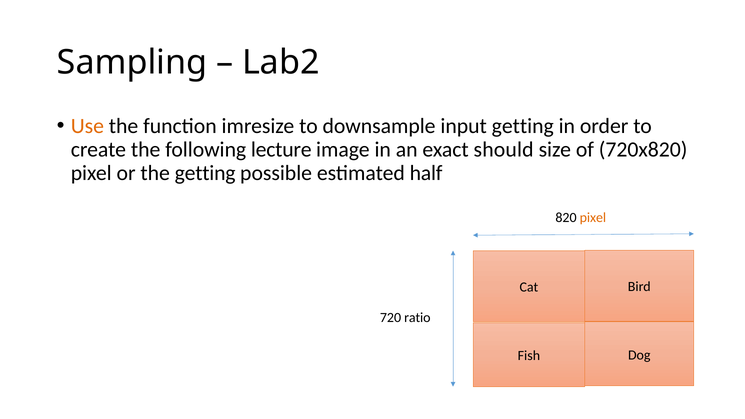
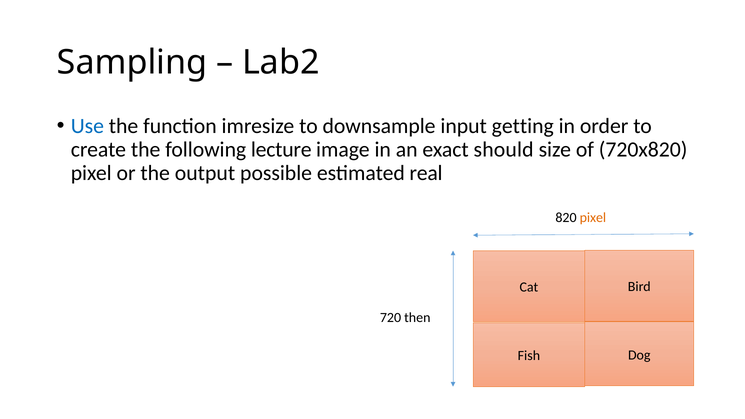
Use colour: orange -> blue (87, 126)
the getting: getting -> output (205, 173)
half: half -> real (426, 173)
ratio: ratio -> then (417, 318)
